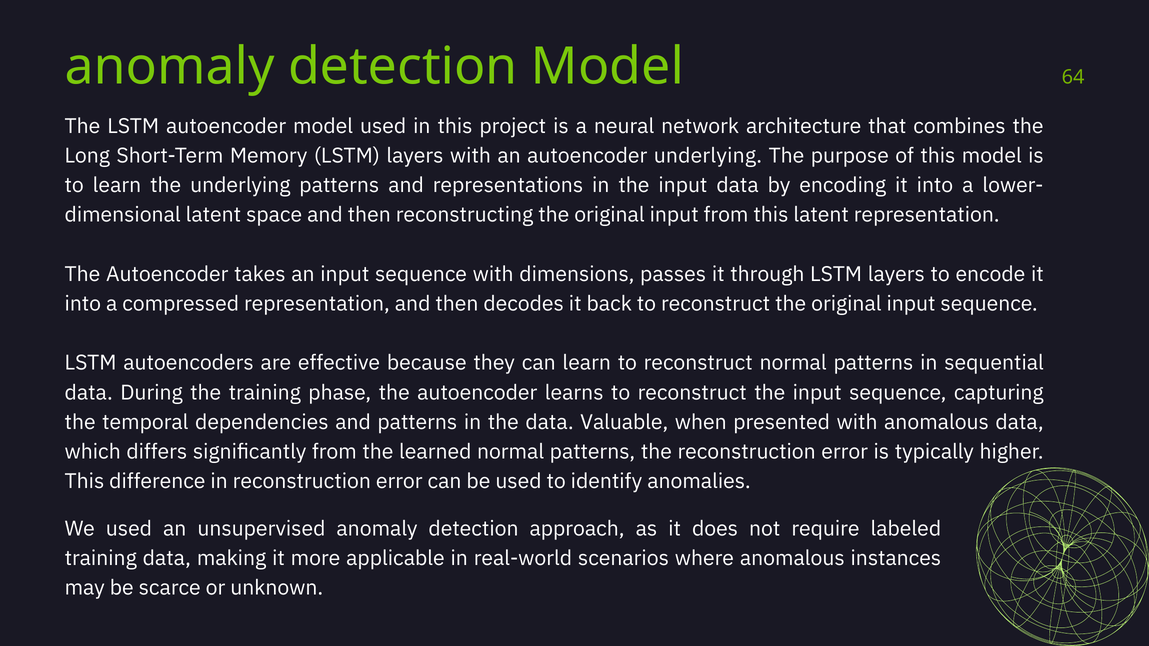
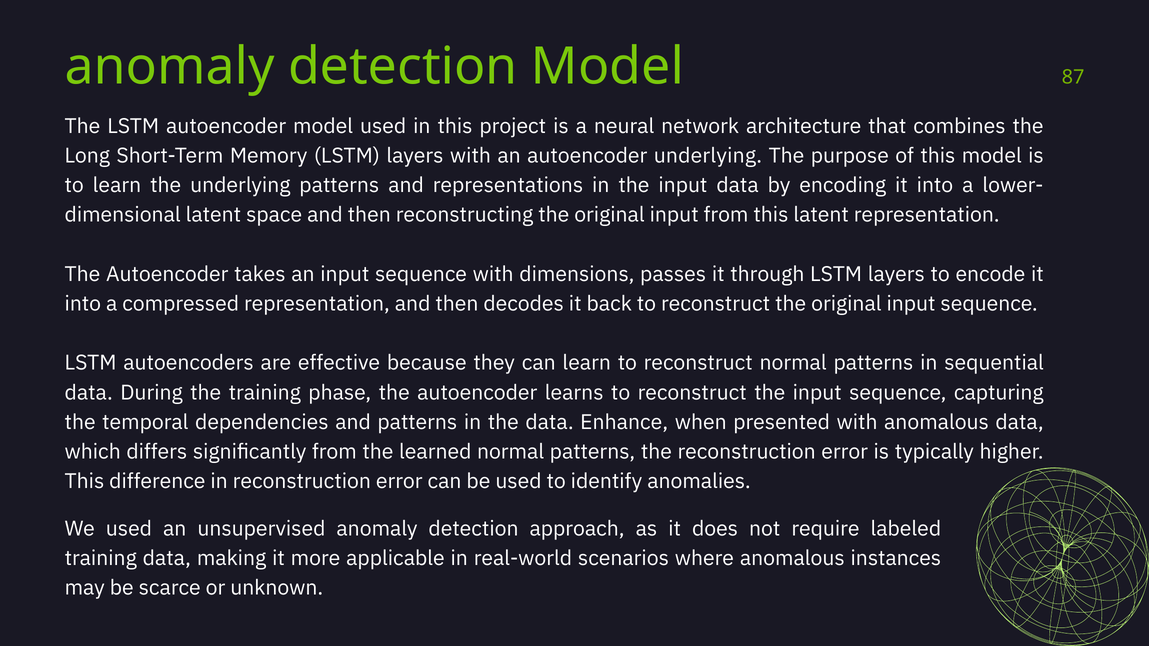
64: 64 -> 87 (1073, 77)
Valuable: Valuable -> Enhance (624, 422)
